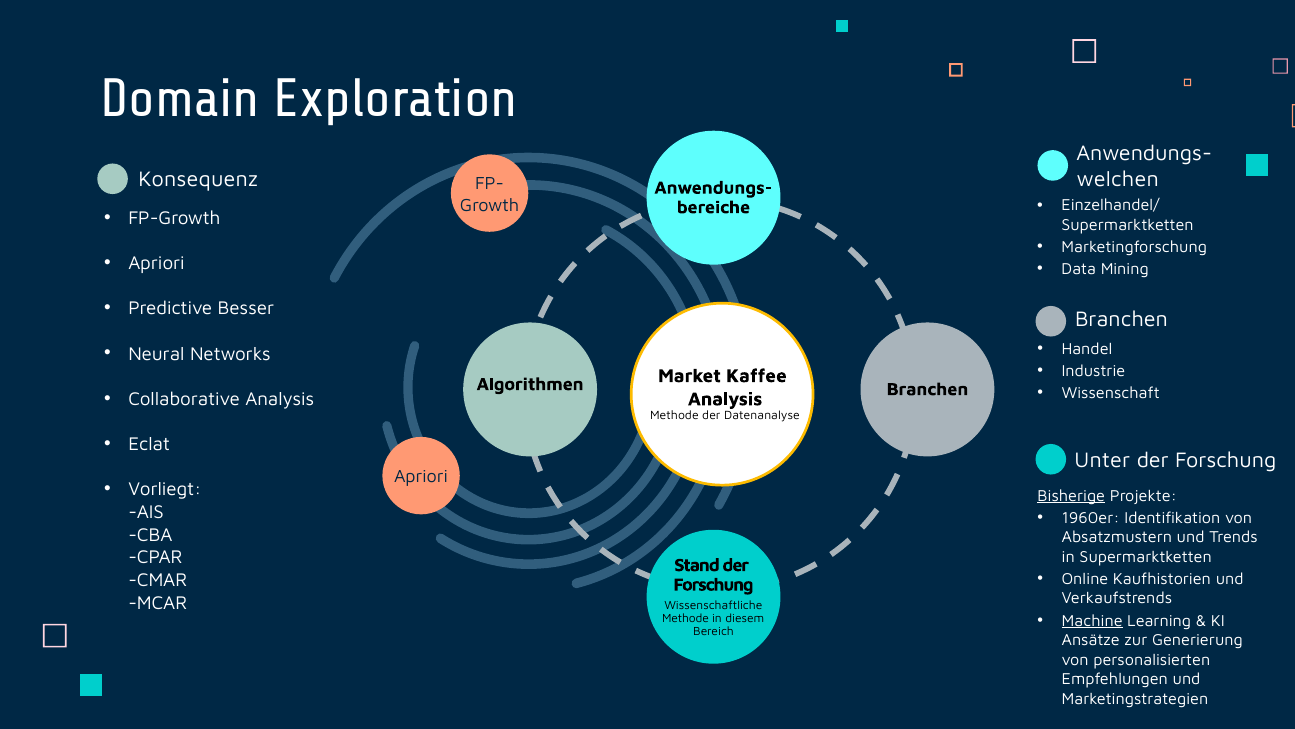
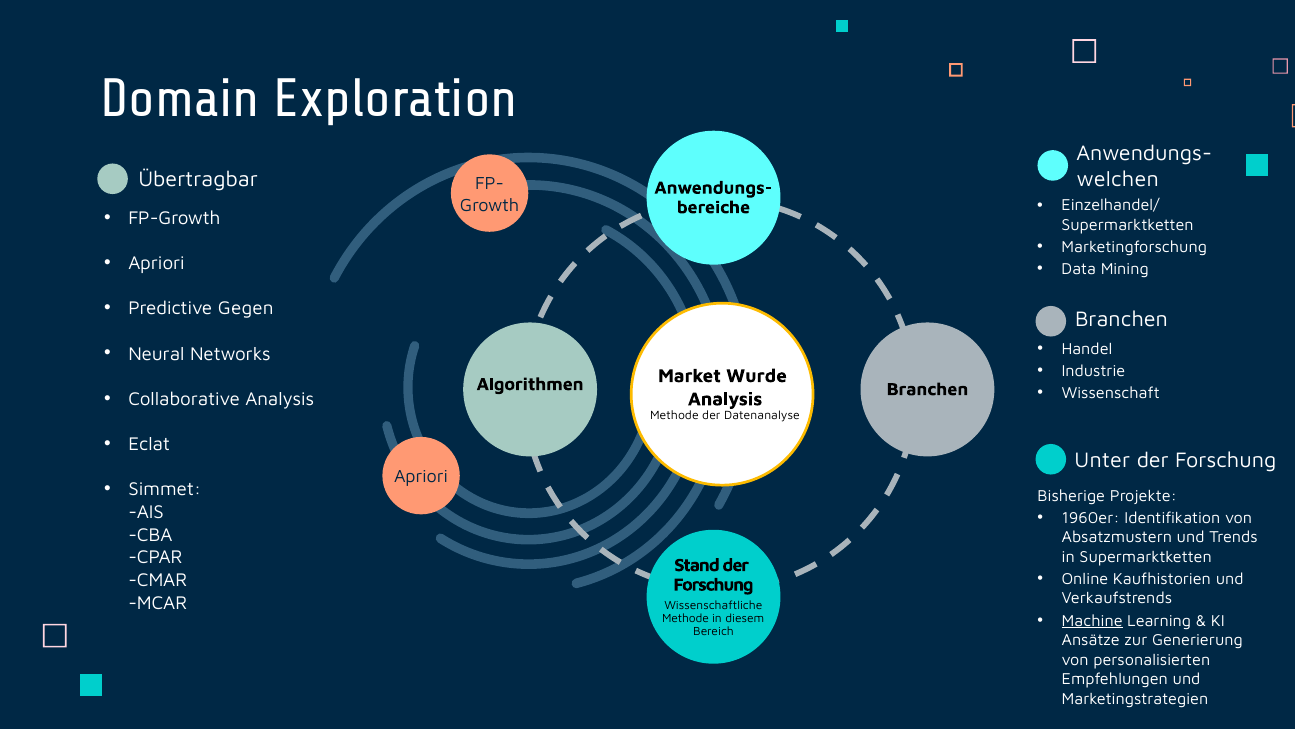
Konsequenz: Konsequenz -> Übertragbar (198, 179)
Besser: Besser -> Gegen (246, 308)
Kaffee: Kaffee -> Wurde (756, 376)
Vorliegt: Vorliegt -> Simmet (165, 489)
Bisherige underline: present -> none (1071, 495)
